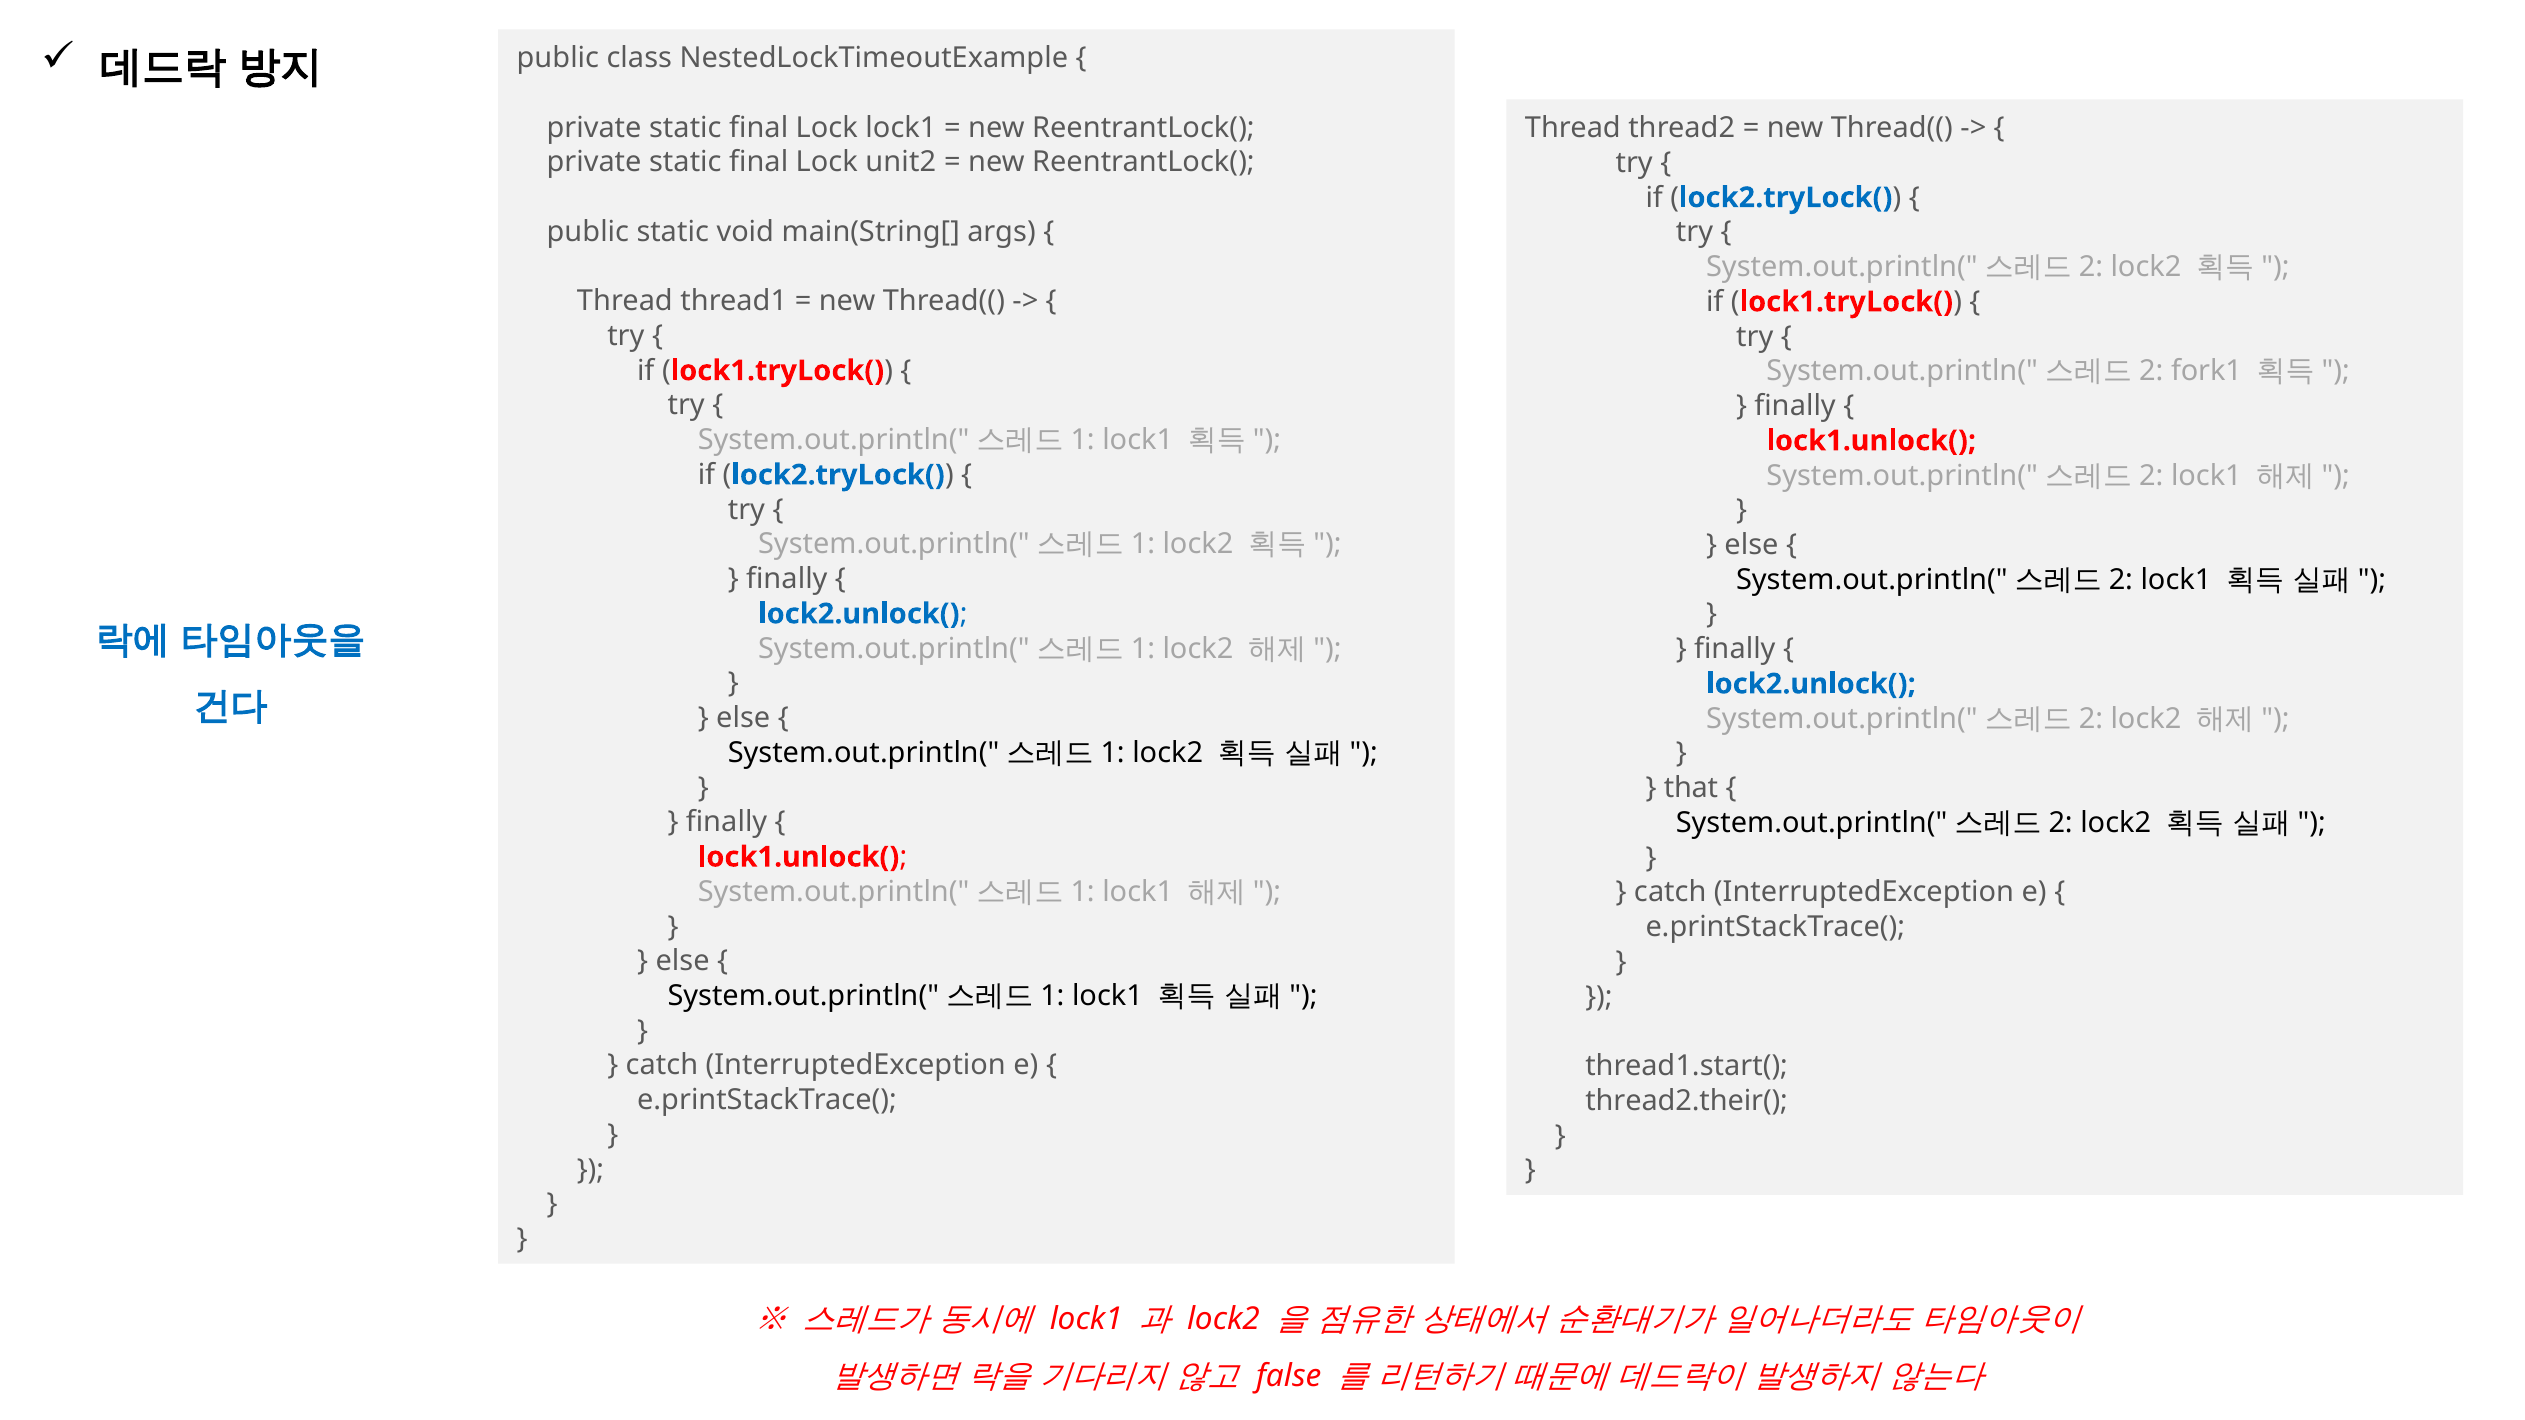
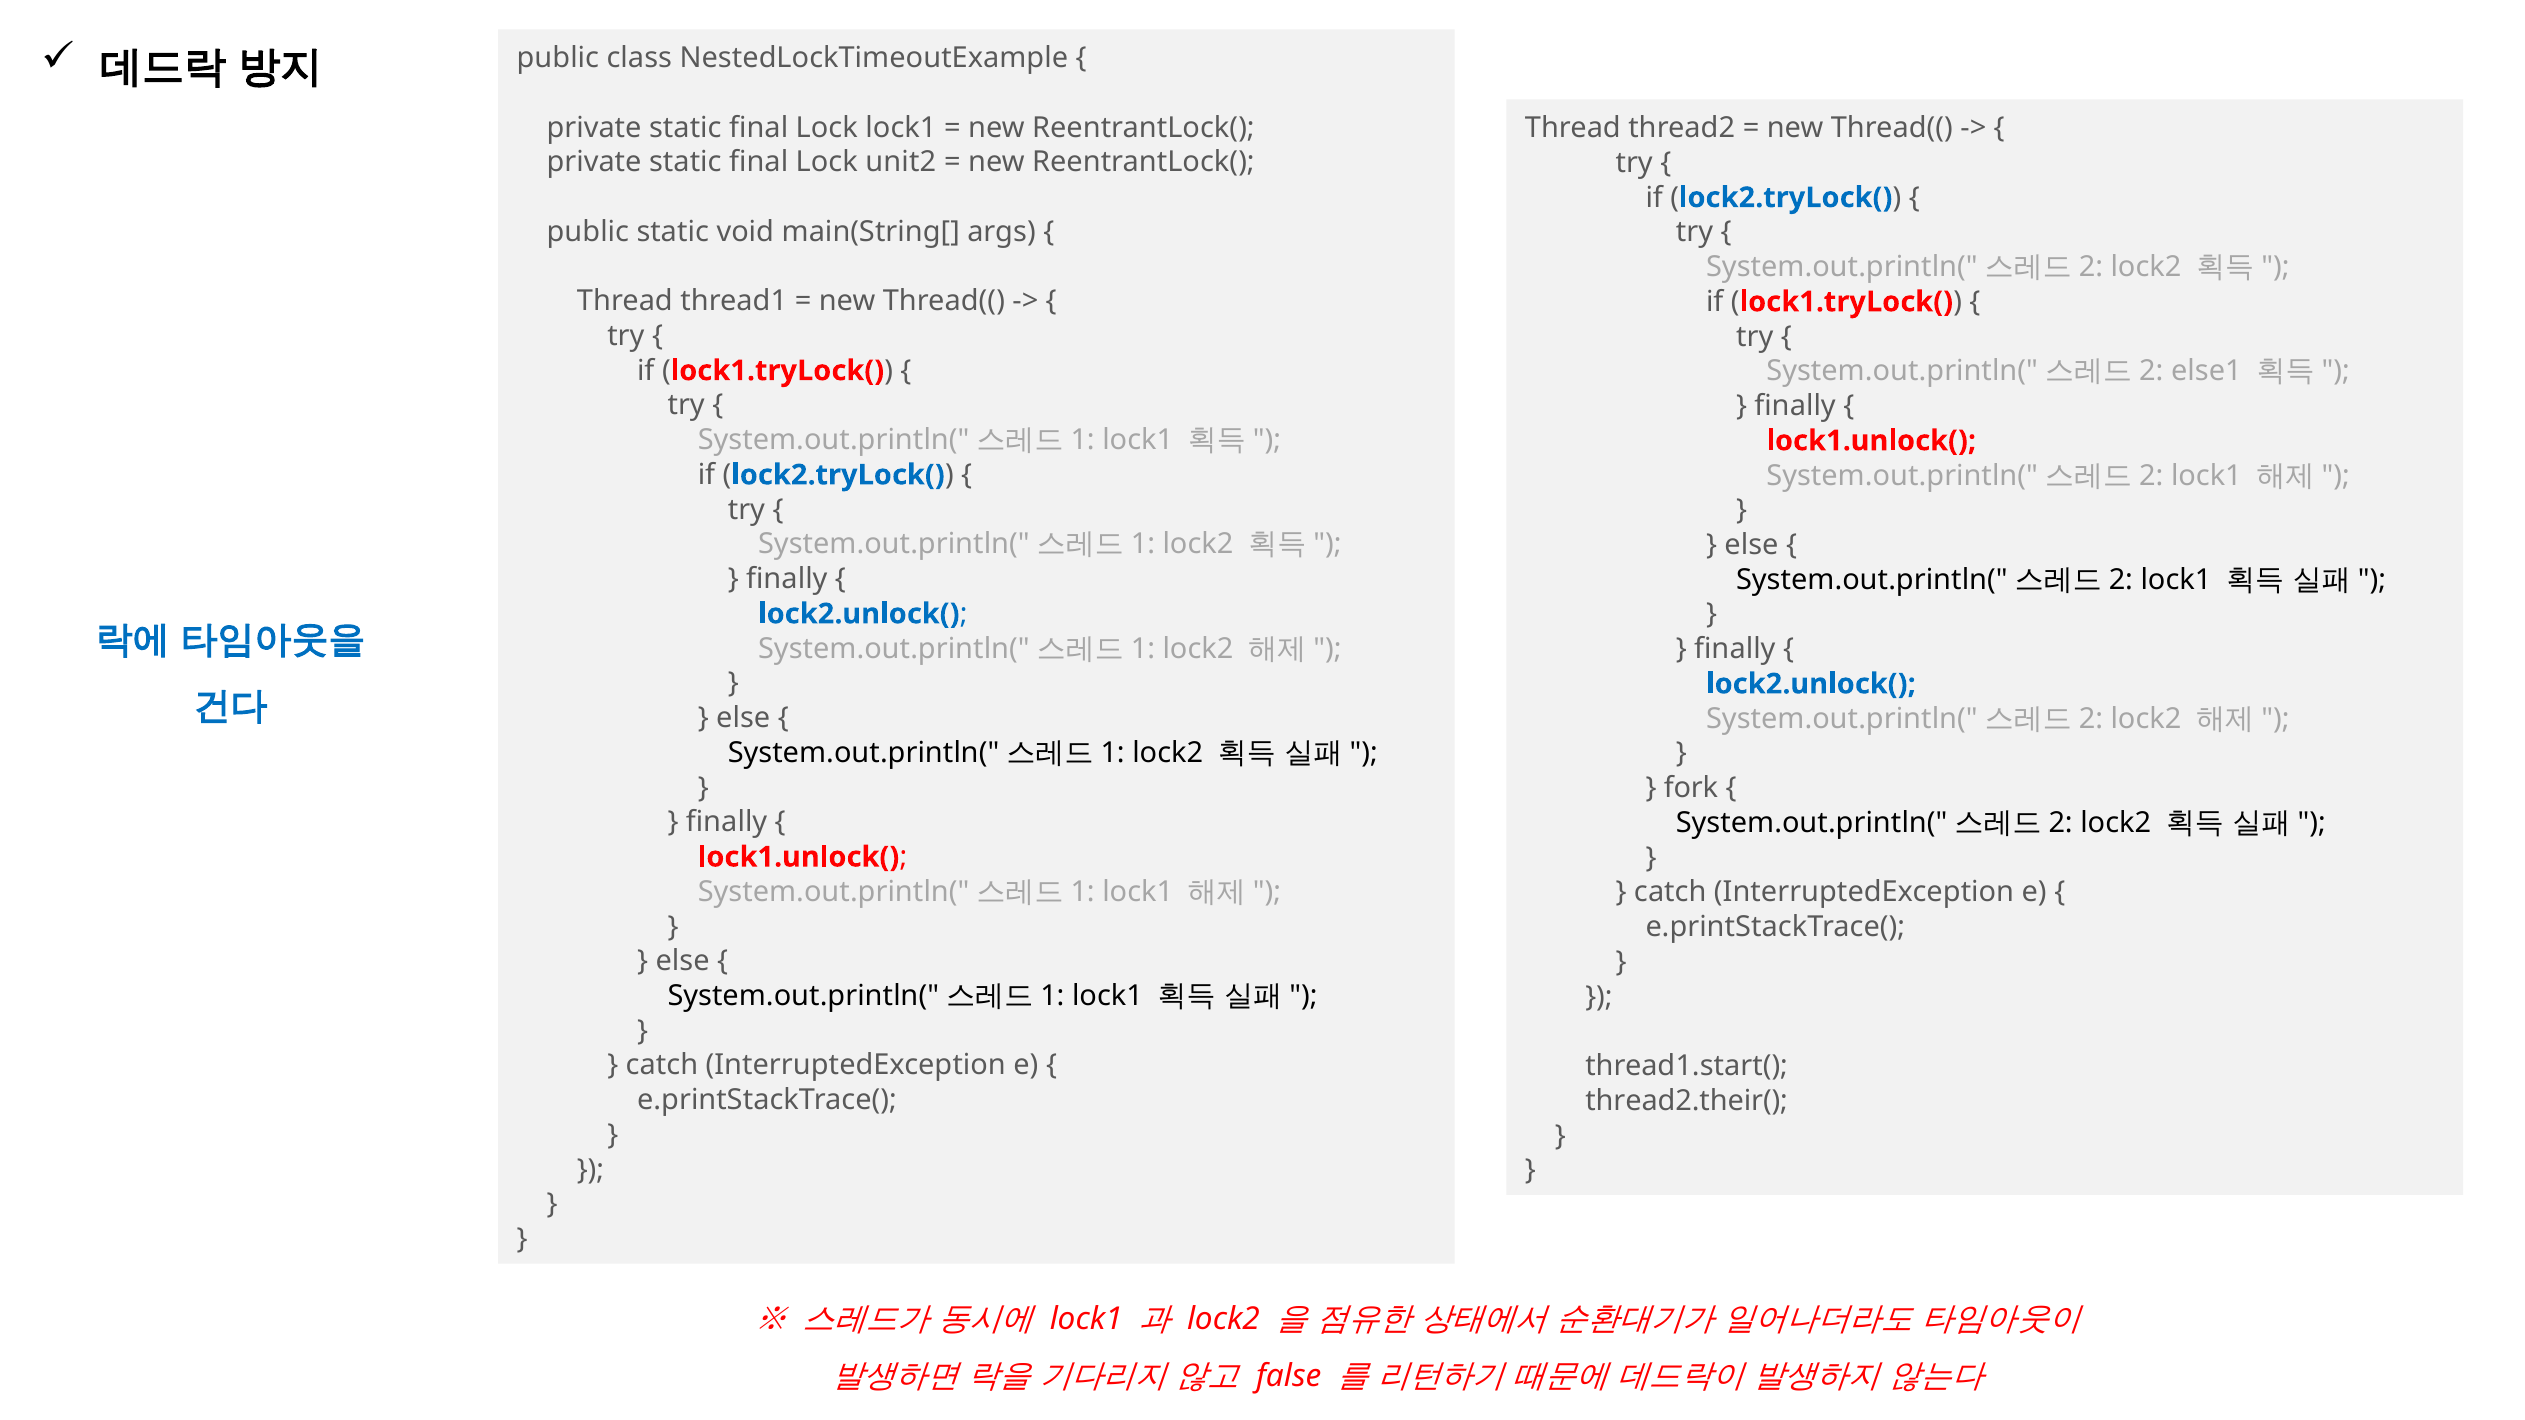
fork1: fork1 -> else1 (2206, 371)
that: that -> fork (1691, 788)
